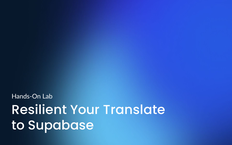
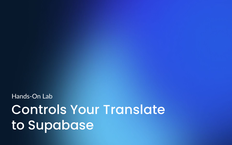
Resilient: Resilient -> Controls (39, 110)
